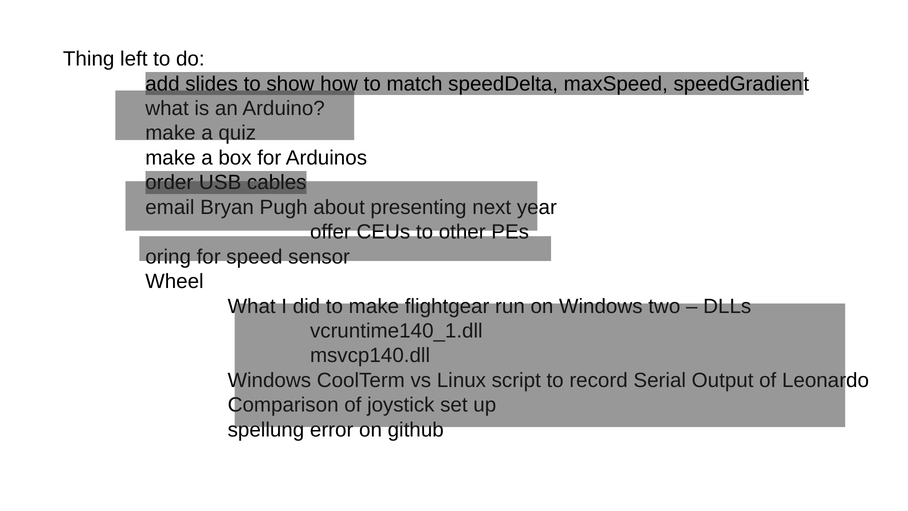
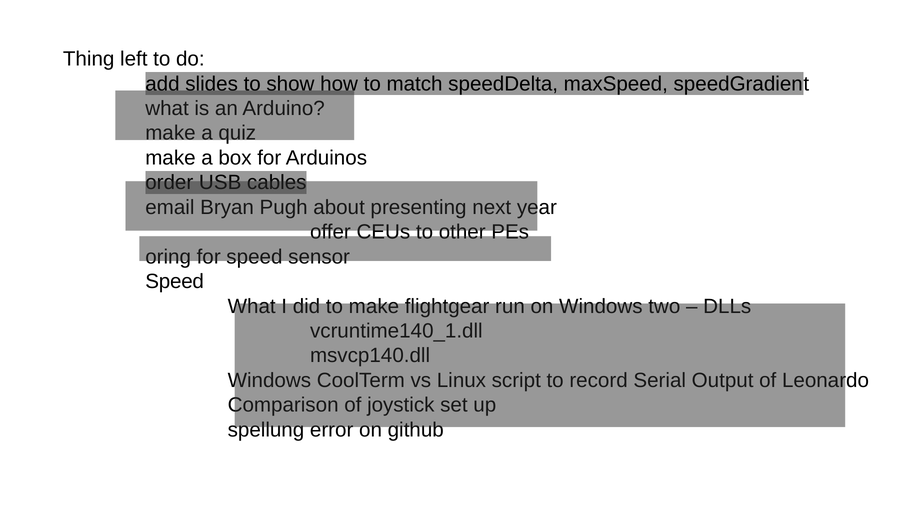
Wheel: Wheel -> Speed (175, 281)
